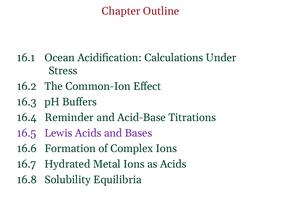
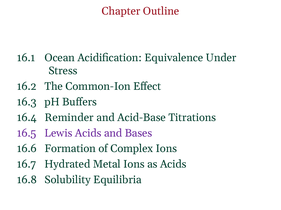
Calculations: Calculations -> Equivalence (174, 58)
